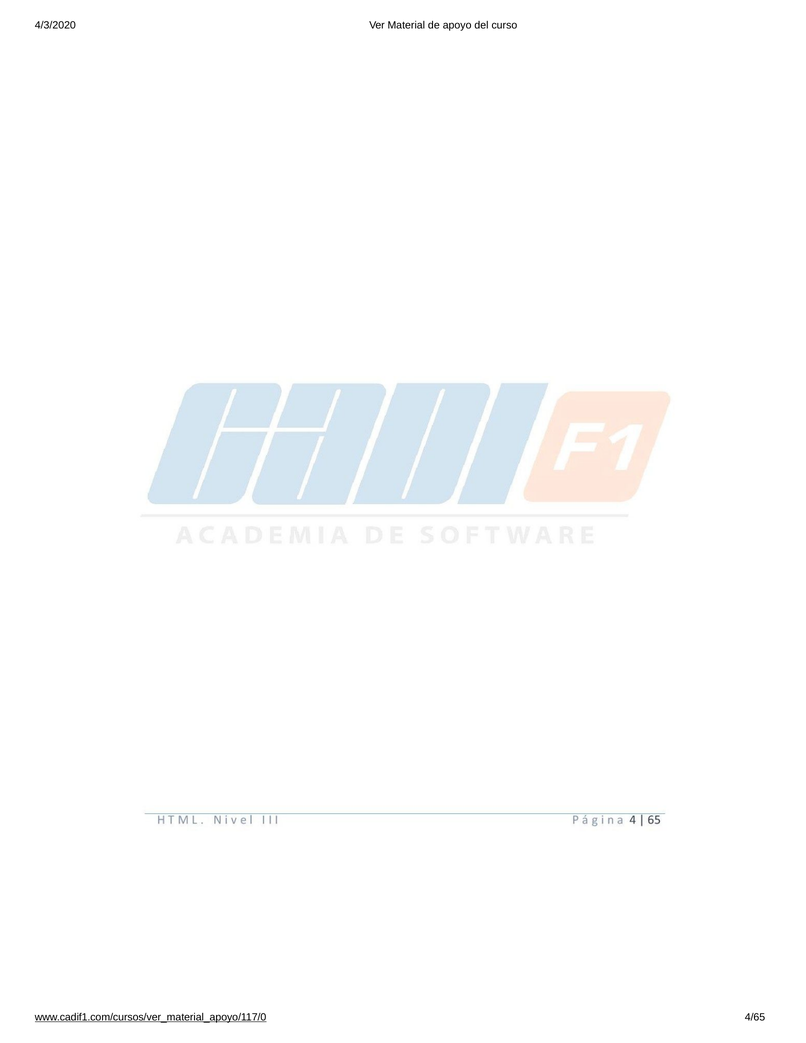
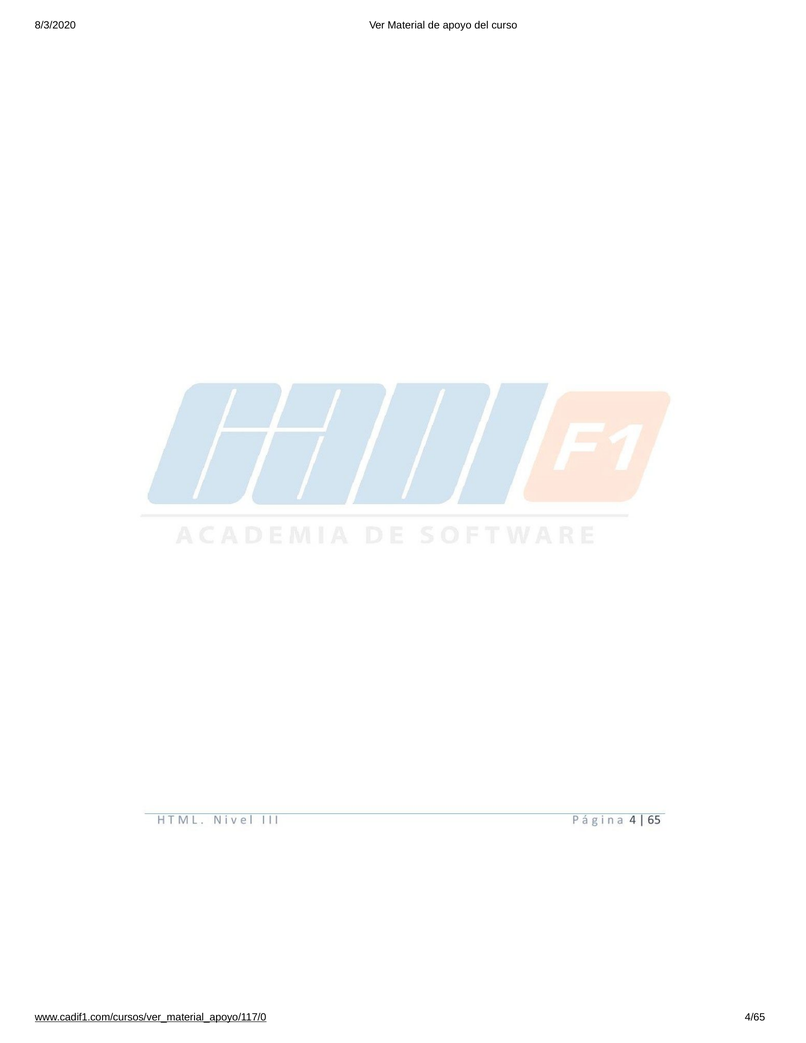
4/3/2020: 4/3/2020 -> 8/3/2020 (55, 25)
